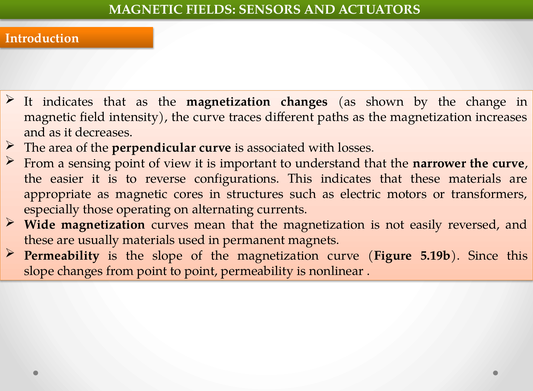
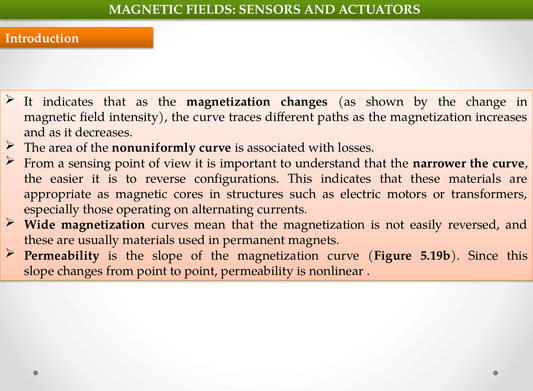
perpendicular: perpendicular -> nonuniformly (154, 148)
